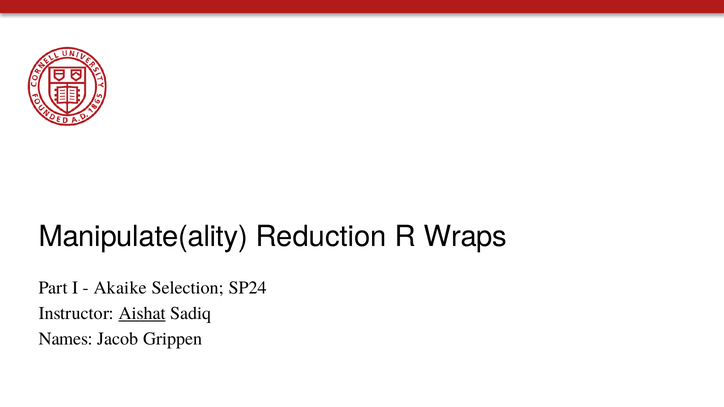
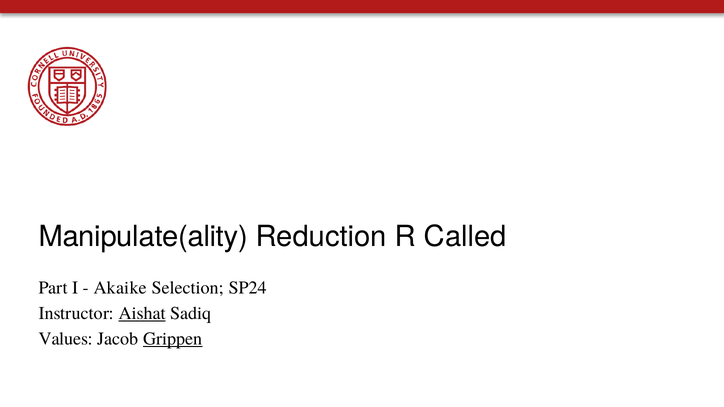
Wraps: Wraps -> Called (465, 237)
Names: Names -> Values (66, 339)
Grippen underline: none -> present (173, 339)
